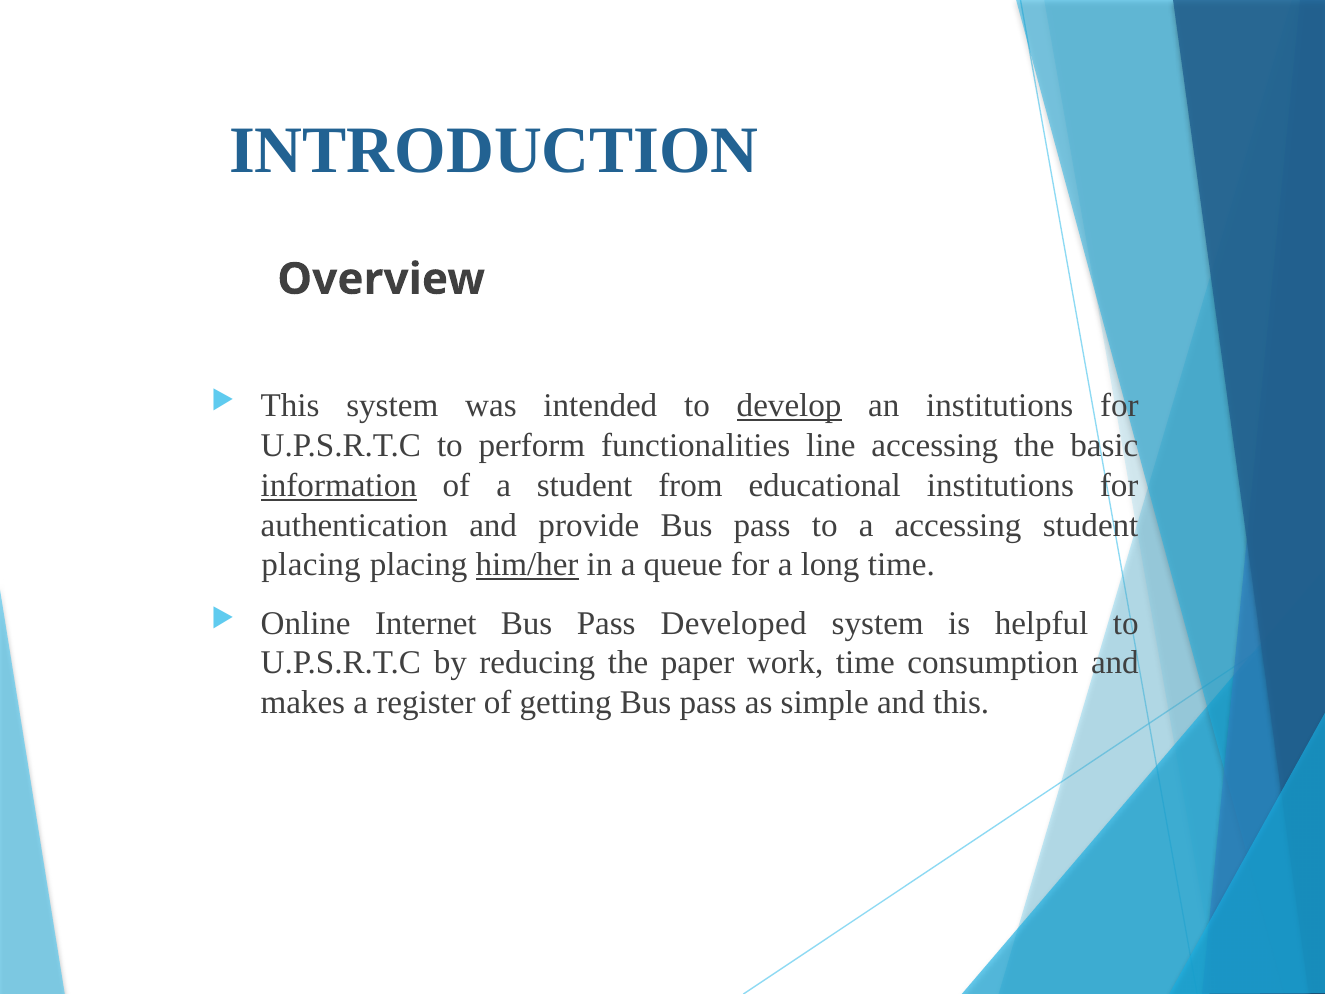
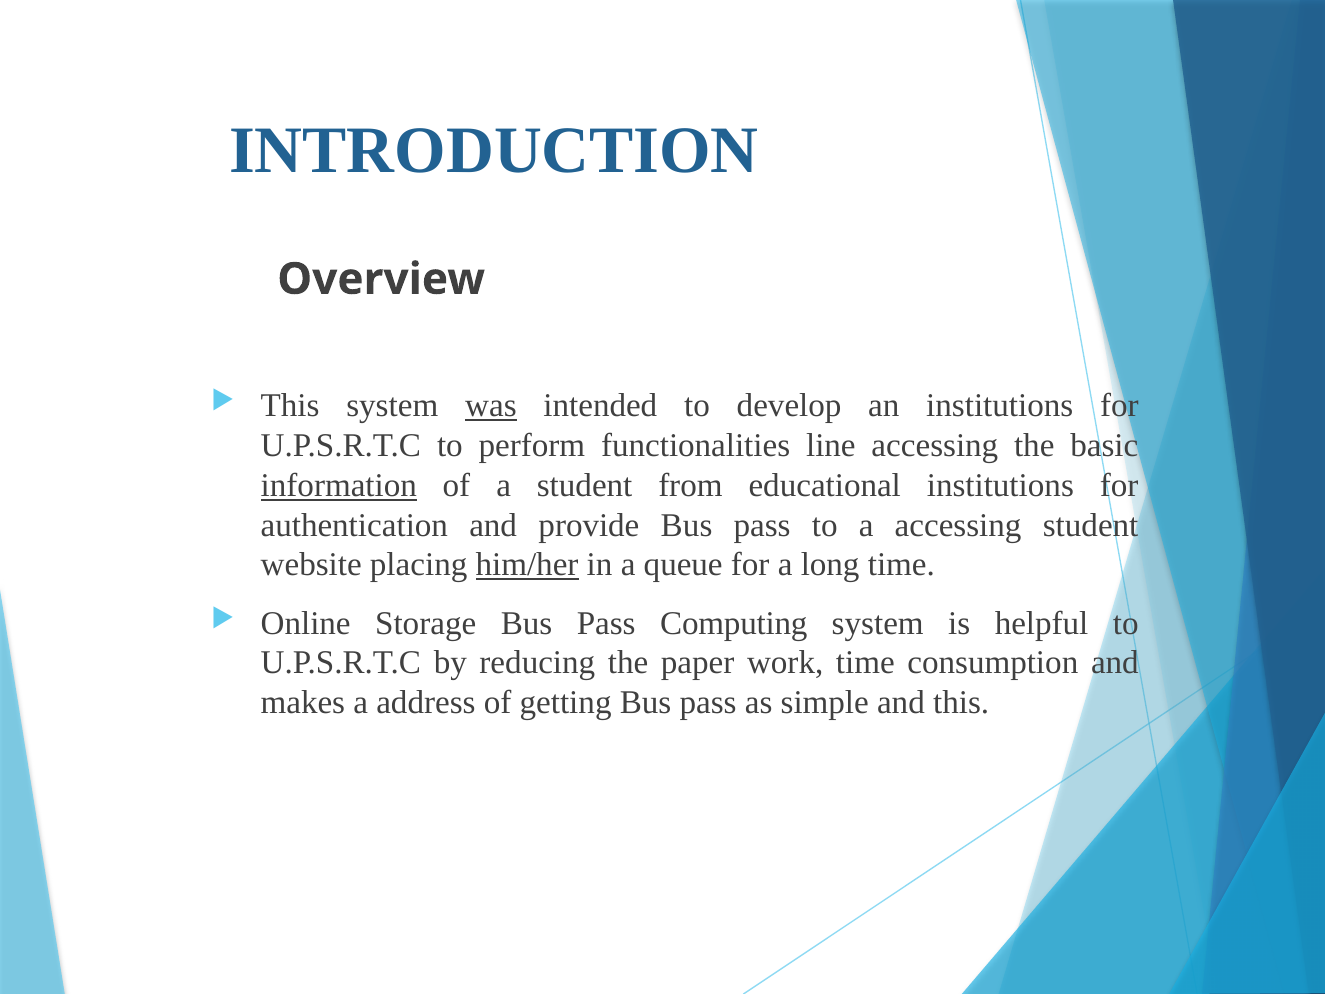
was underline: none -> present (491, 406)
develop underline: present -> none (789, 406)
placing: placing -> website (311, 565)
Internet: Internet -> Storage (426, 623)
Developed: Developed -> Computing (734, 623)
register: register -> address (426, 702)
